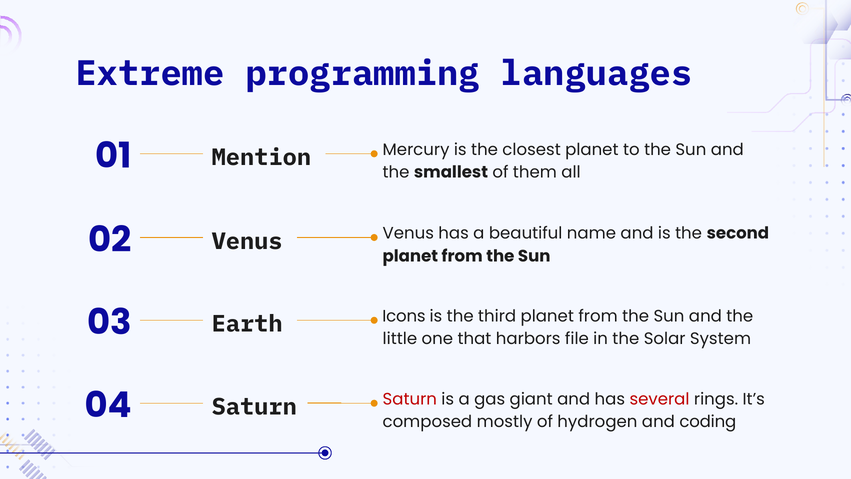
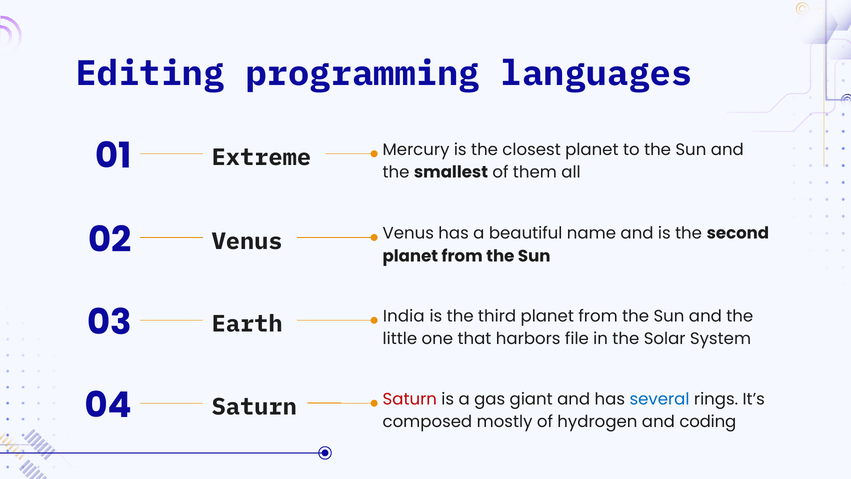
Extreme: Extreme -> Editing (150, 74)
Mention: Mention -> Extreme (261, 157)
Icons: Icons -> India (404, 316)
several colour: red -> blue (660, 399)
